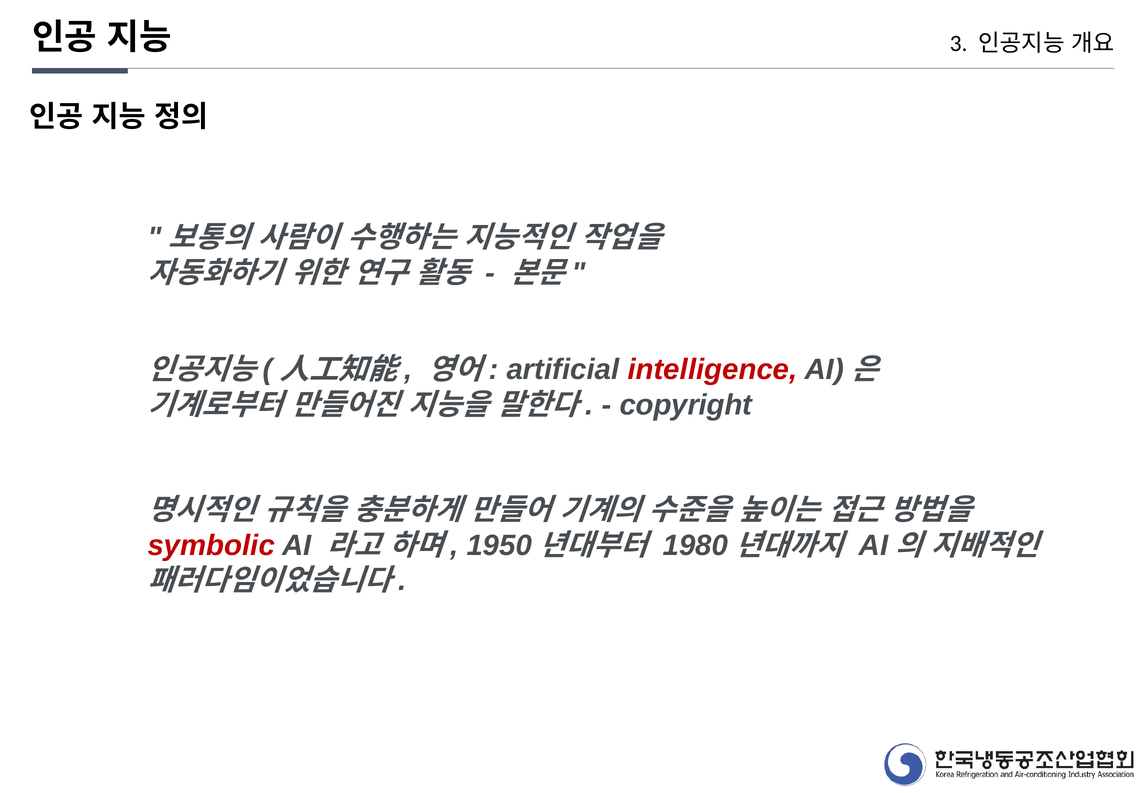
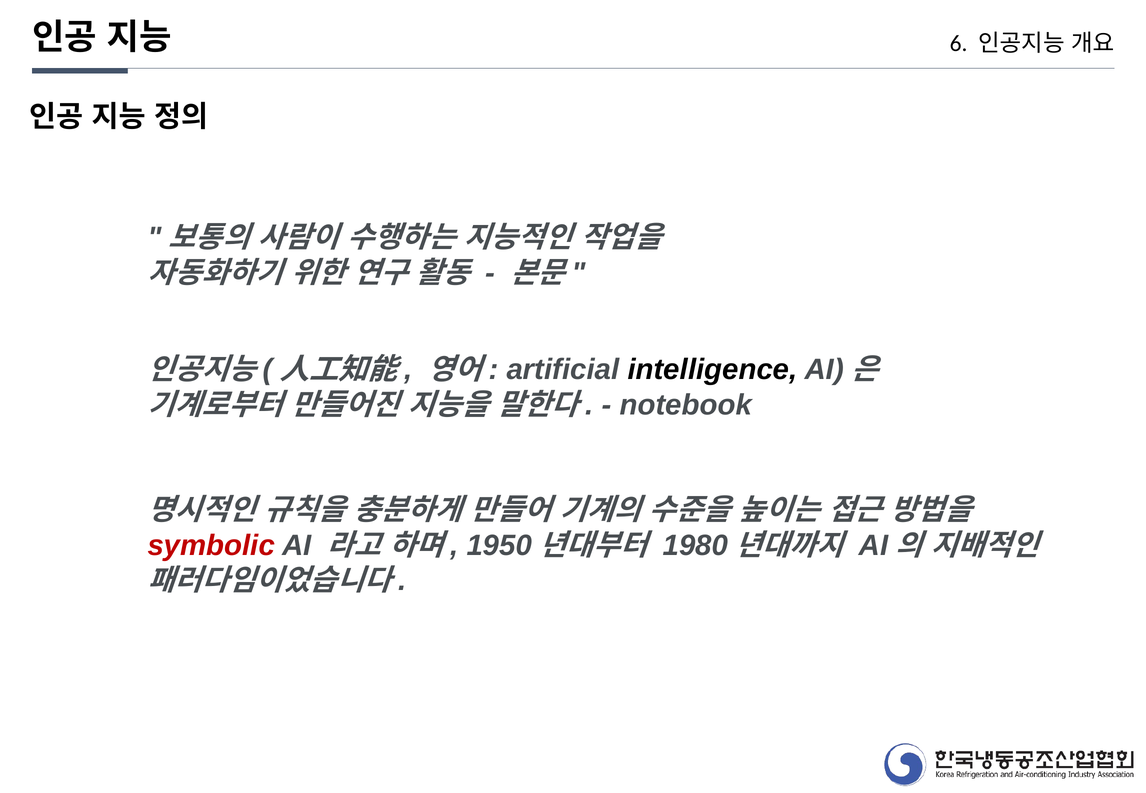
3: 3 -> 6 (959, 43)
intelligence colour: red -> black (713, 370)
copyright: copyright -> notebook (686, 405)
